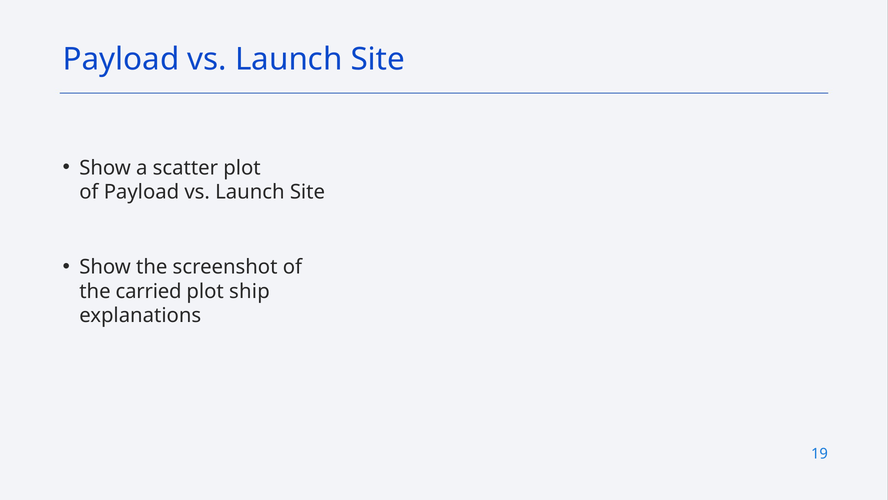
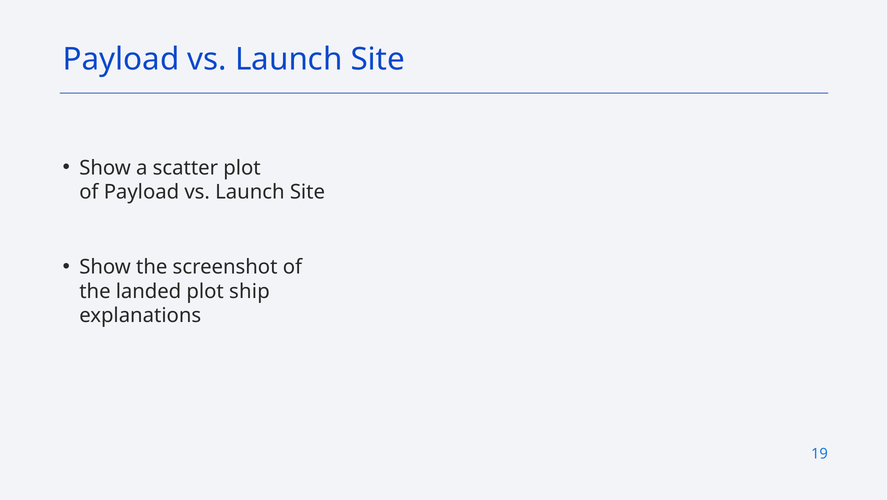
carried: carried -> landed (149, 291)
